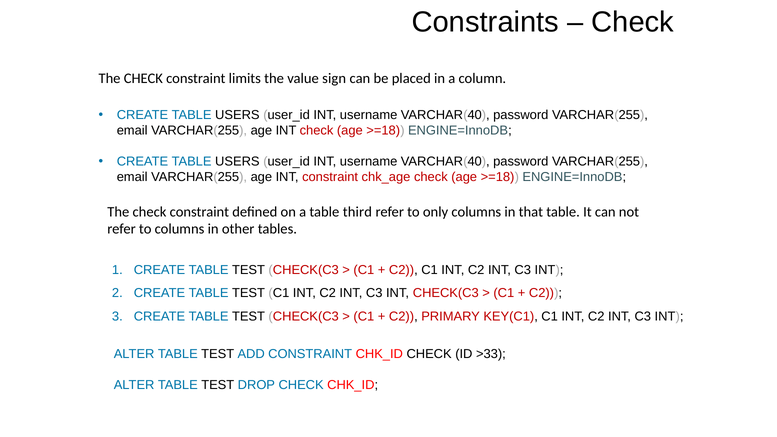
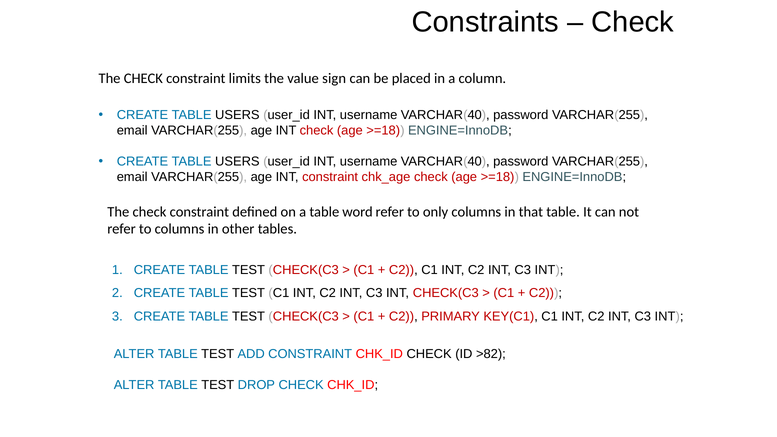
third: third -> word (358, 212)
>33: >33 -> >82 (491, 354)
